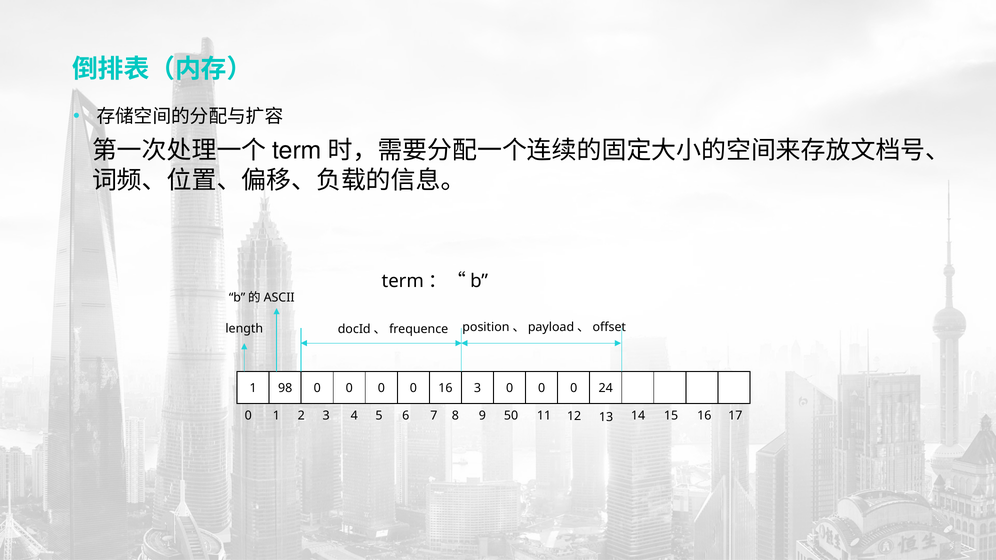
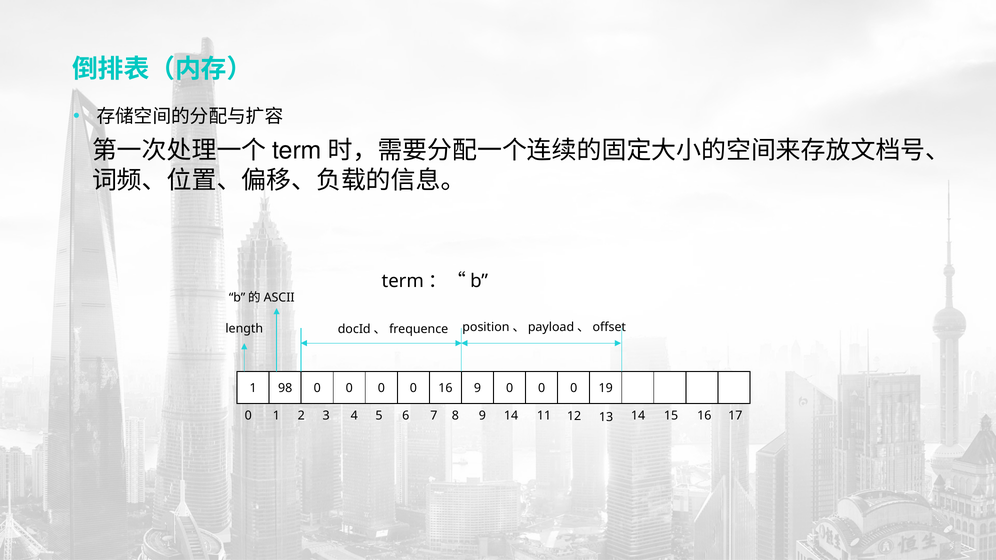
16 3: 3 -> 9 (478, 388)
24: 24 -> 19 (606, 388)
9 50: 50 -> 14 (511, 416)
